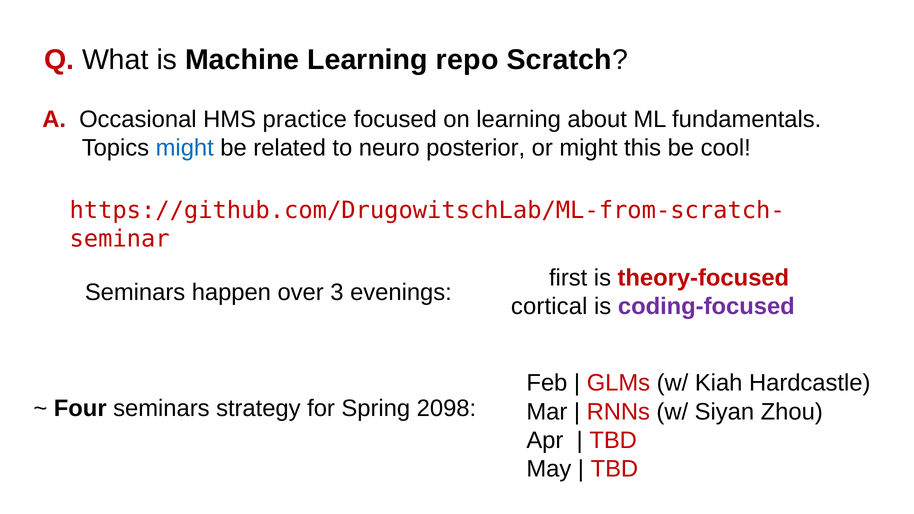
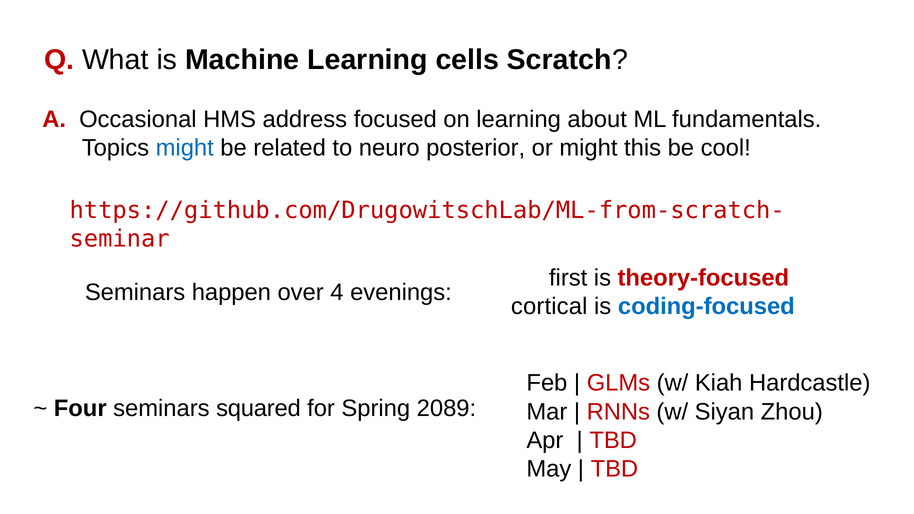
repo: repo -> cells (467, 60)
practice: practice -> address (305, 119)
3: 3 -> 4 (337, 292)
coding-focused colour: purple -> blue (706, 306)
strategy: strategy -> squared (258, 409)
2098: 2098 -> 2089 (446, 409)
